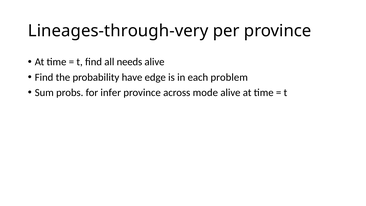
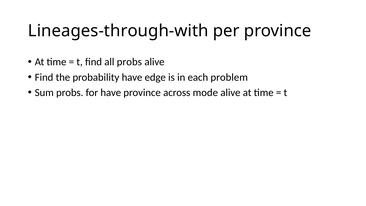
Lineages-through-very: Lineages-through-very -> Lineages-through-with (118, 31)
all needs: needs -> probs (129, 62)
for infer: infer -> have (111, 93)
